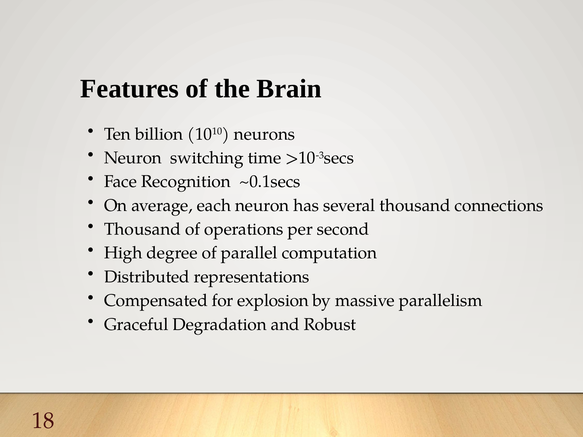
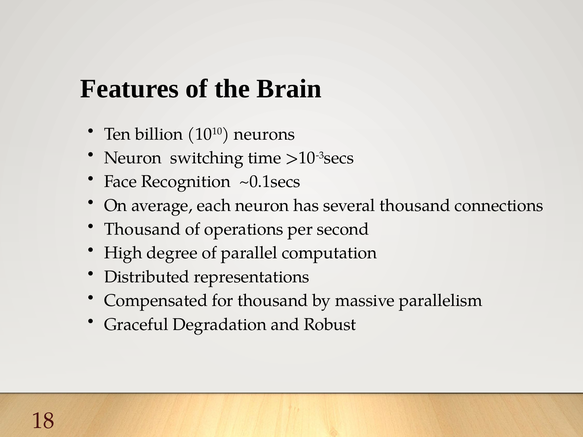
for explosion: explosion -> thousand (273, 301)
